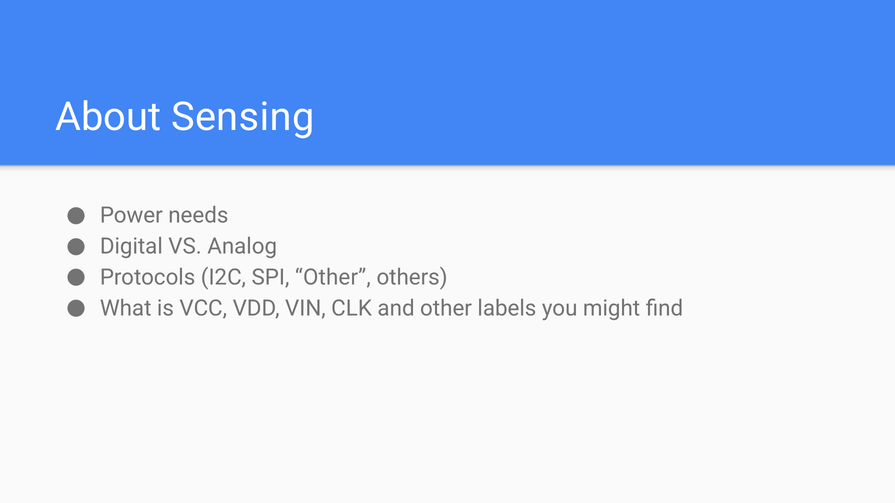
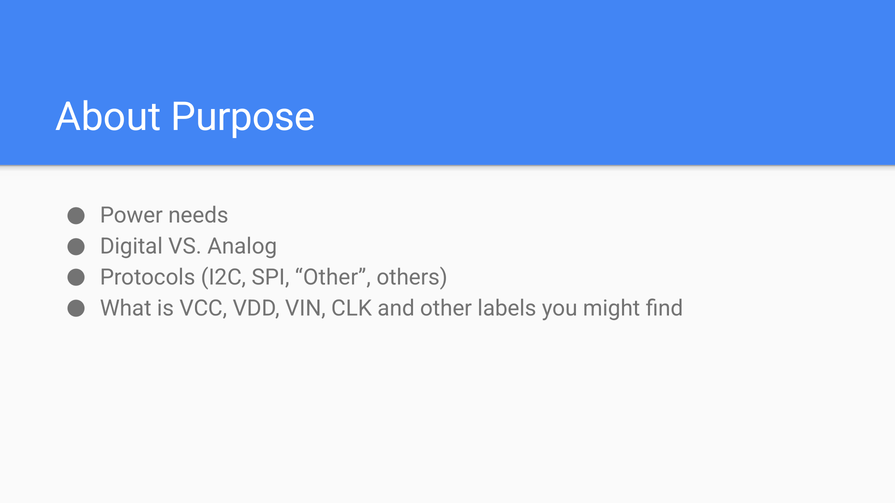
Sensing: Sensing -> Purpose (243, 117)
